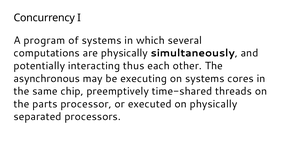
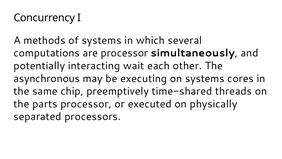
program: program -> methods (45, 40)
are physically: physically -> processor (124, 53)
thus: thus -> wait (134, 66)
